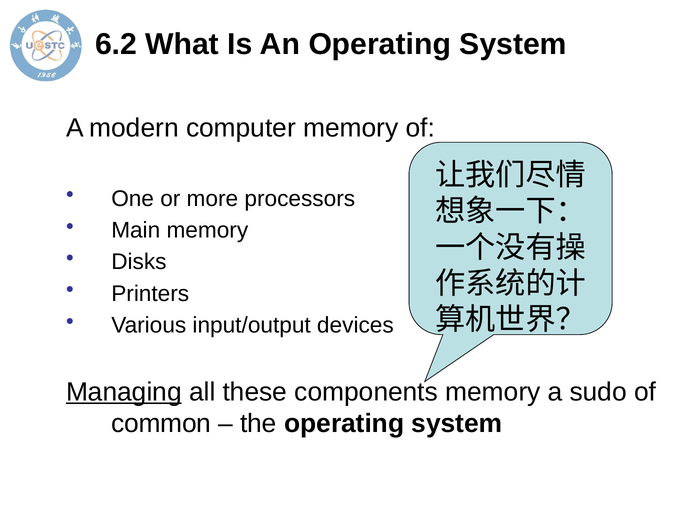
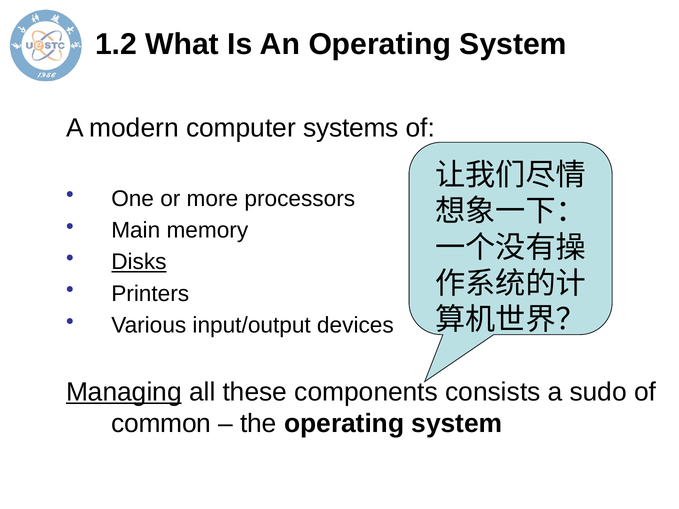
6.2: 6.2 -> 1.2 (116, 45)
computer memory: memory -> systems (351, 128)
Disks underline: none -> present (139, 262)
components memory: memory -> consists (493, 392)
